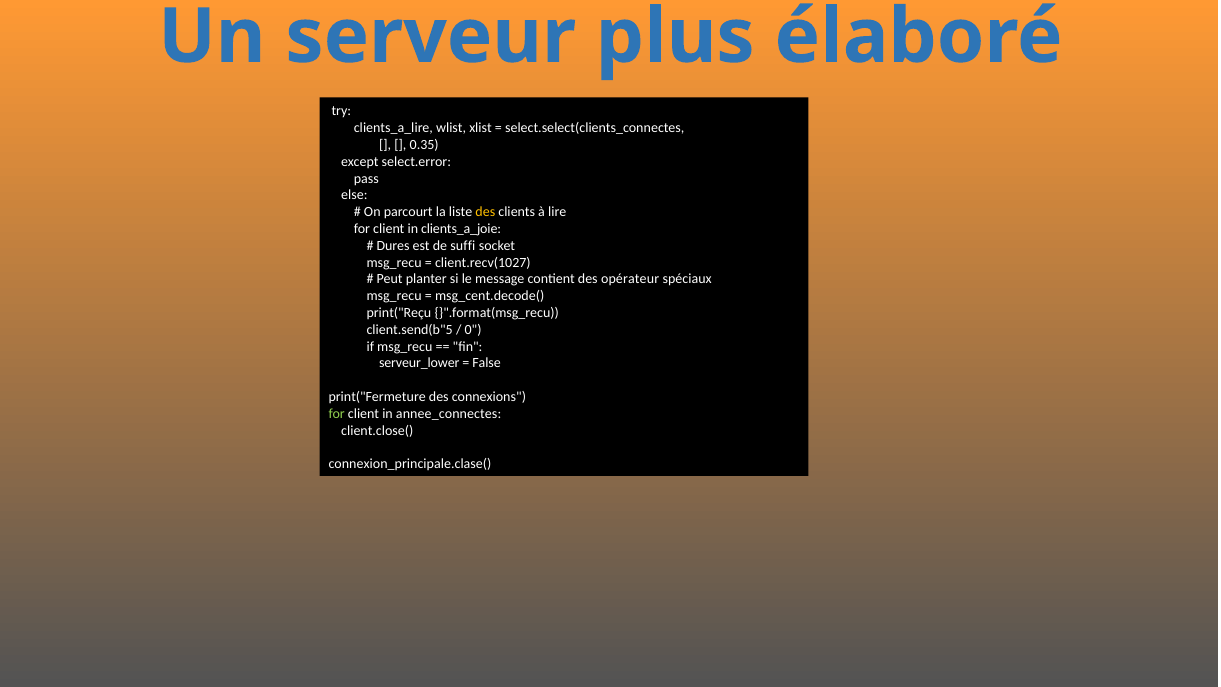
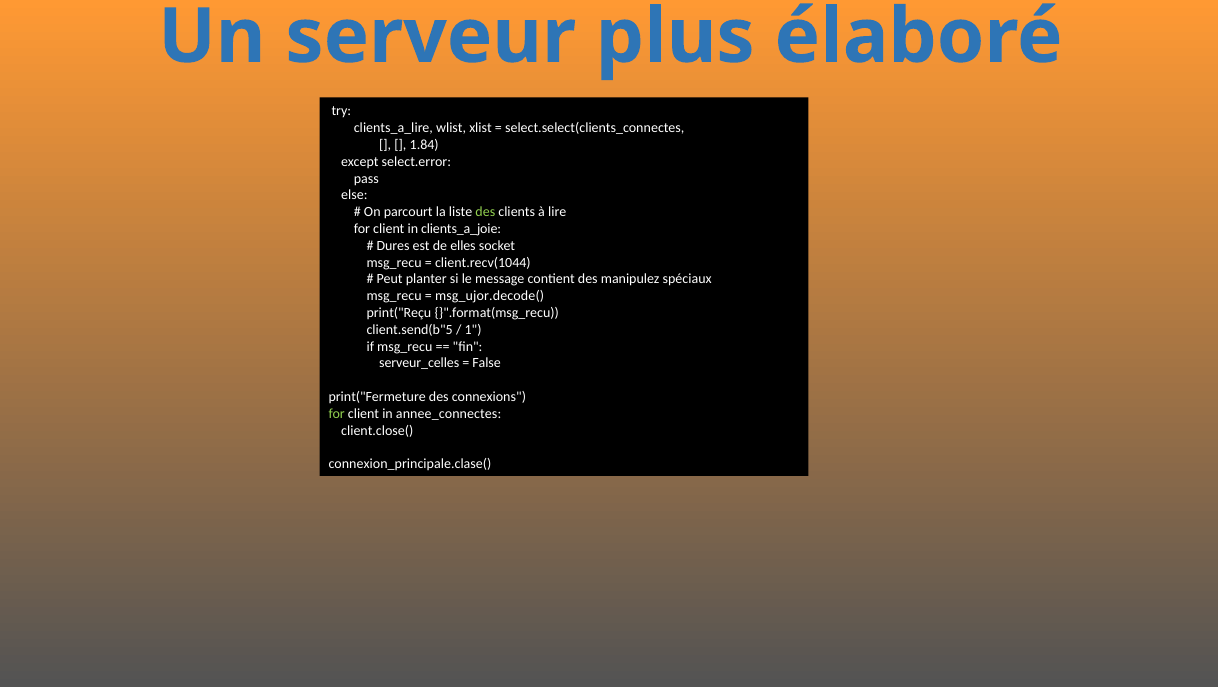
0.35: 0.35 -> 1.84 (424, 145)
des colour: yellow -> light green (485, 212)
suffi: suffi -> elles (463, 246)
client.recv(1027: client.recv(1027 -> client.recv(1044 (483, 262)
opérateur: opérateur -> manipulez (630, 279)
msg_cent.decode(: msg_cent.decode( -> msg_ujor.decode( (490, 296)
0: 0 -> 1 (473, 330)
serveur_lower: serveur_lower -> serveur_celles (419, 363)
